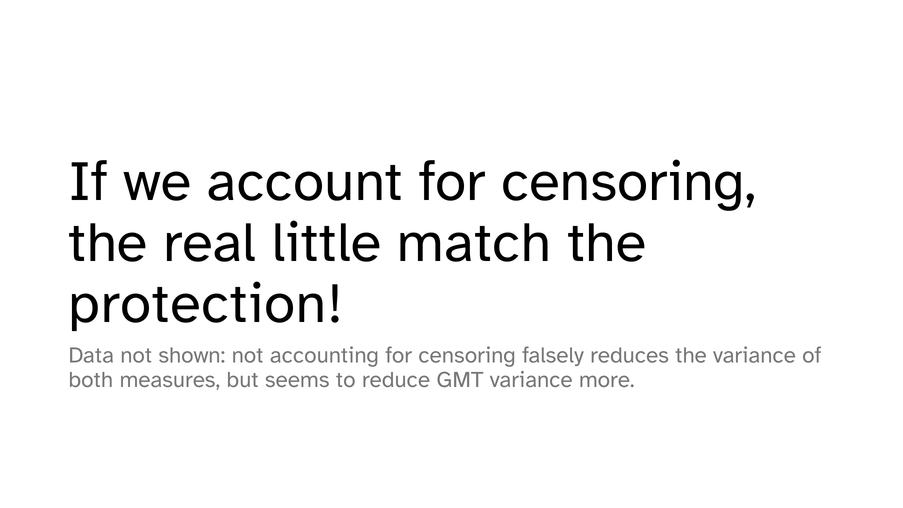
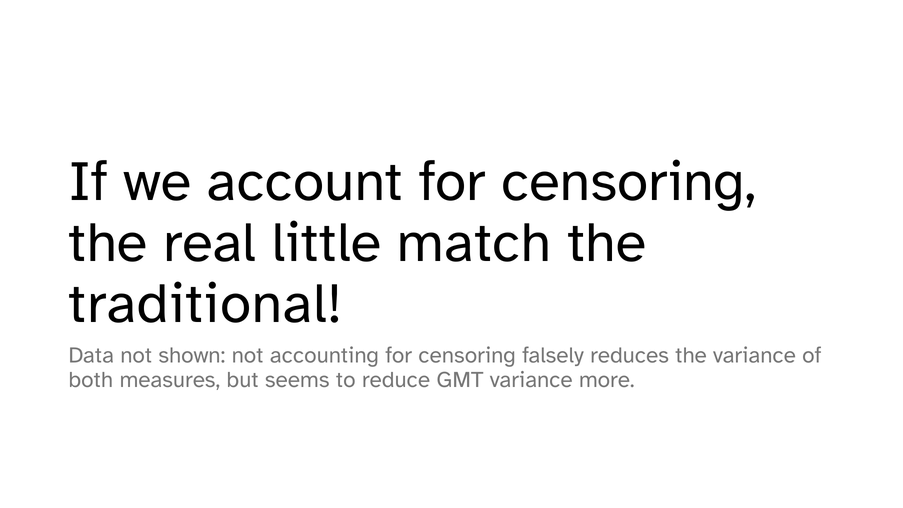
protection: protection -> traditional (206, 304)
